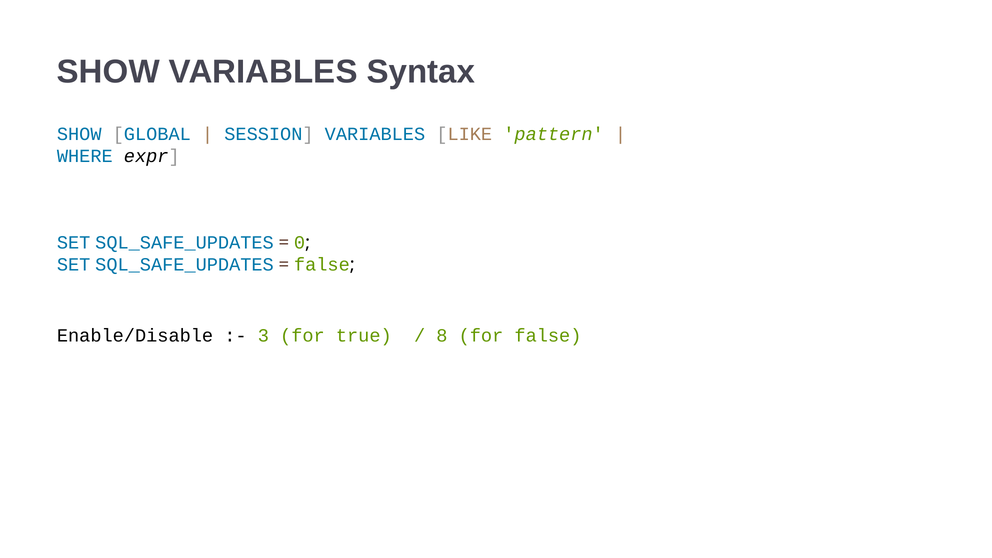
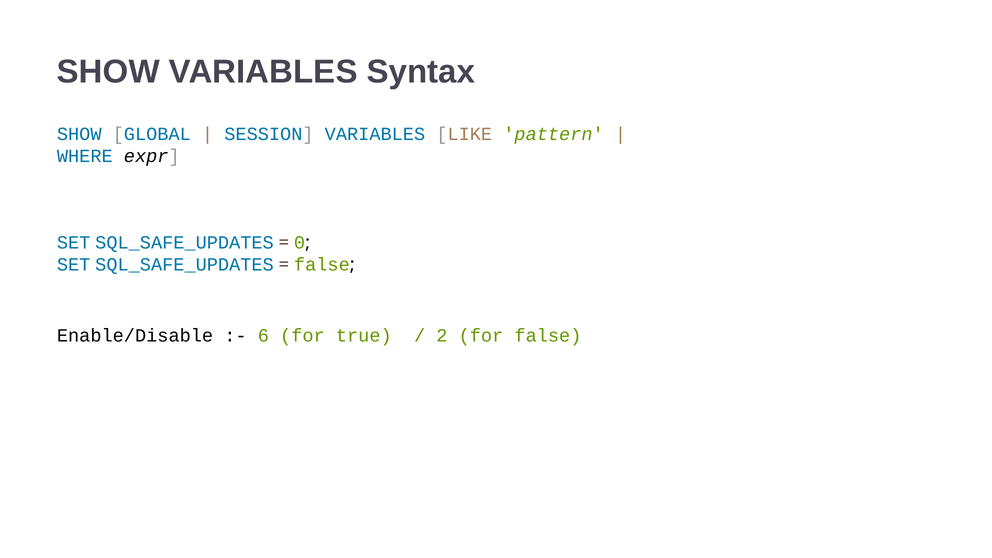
3: 3 -> 6 (263, 336)
8: 8 -> 2 (442, 336)
